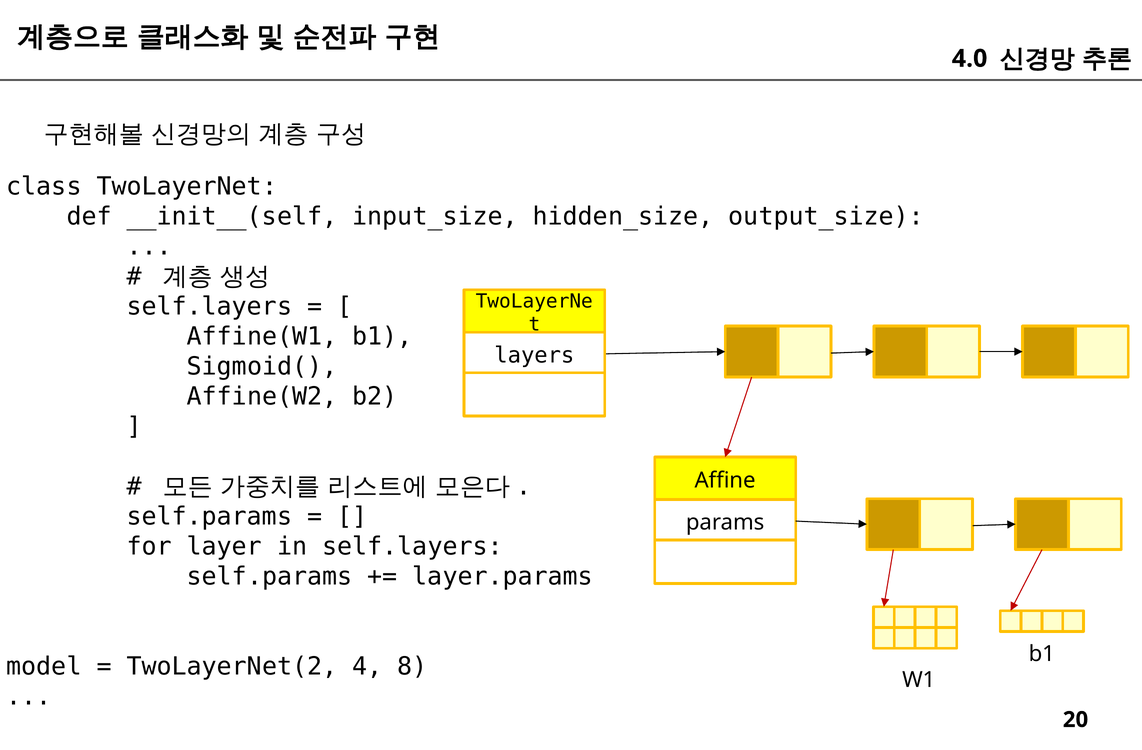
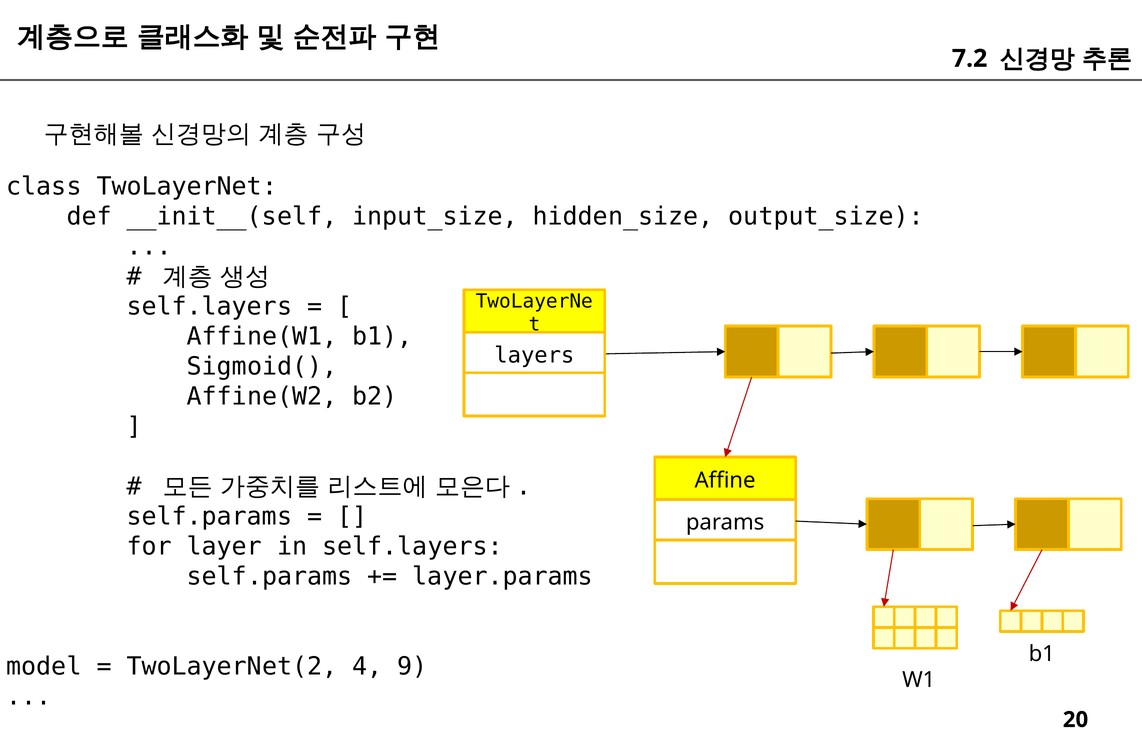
4.0: 4.0 -> 7.2 (970, 59)
8: 8 -> 9 (412, 666)
